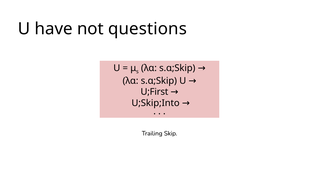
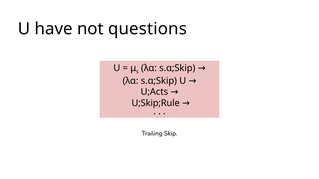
U;First: U;First -> U;Acts (154, 92)
U;Skip;Into: U;Skip;Into -> U;Skip;Rule (156, 103)
